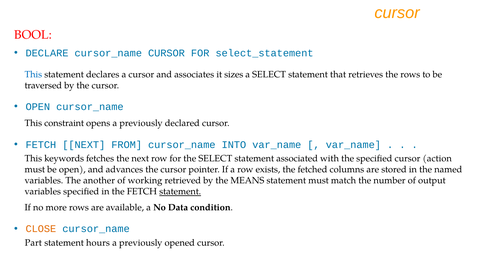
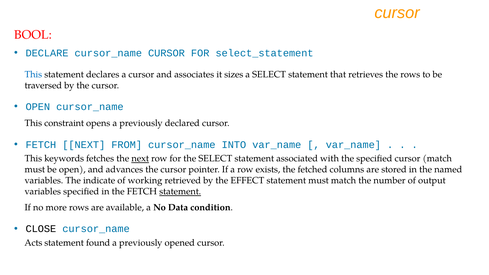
next underline: none -> present (140, 159)
cursor action: action -> match (437, 159)
another: another -> indicate (99, 181)
MEANS: MEANS -> EFFECT (247, 181)
CLOSE colour: orange -> black (41, 229)
Part: Part -> Acts (33, 243)
hours: hours -> found (98, 243)
